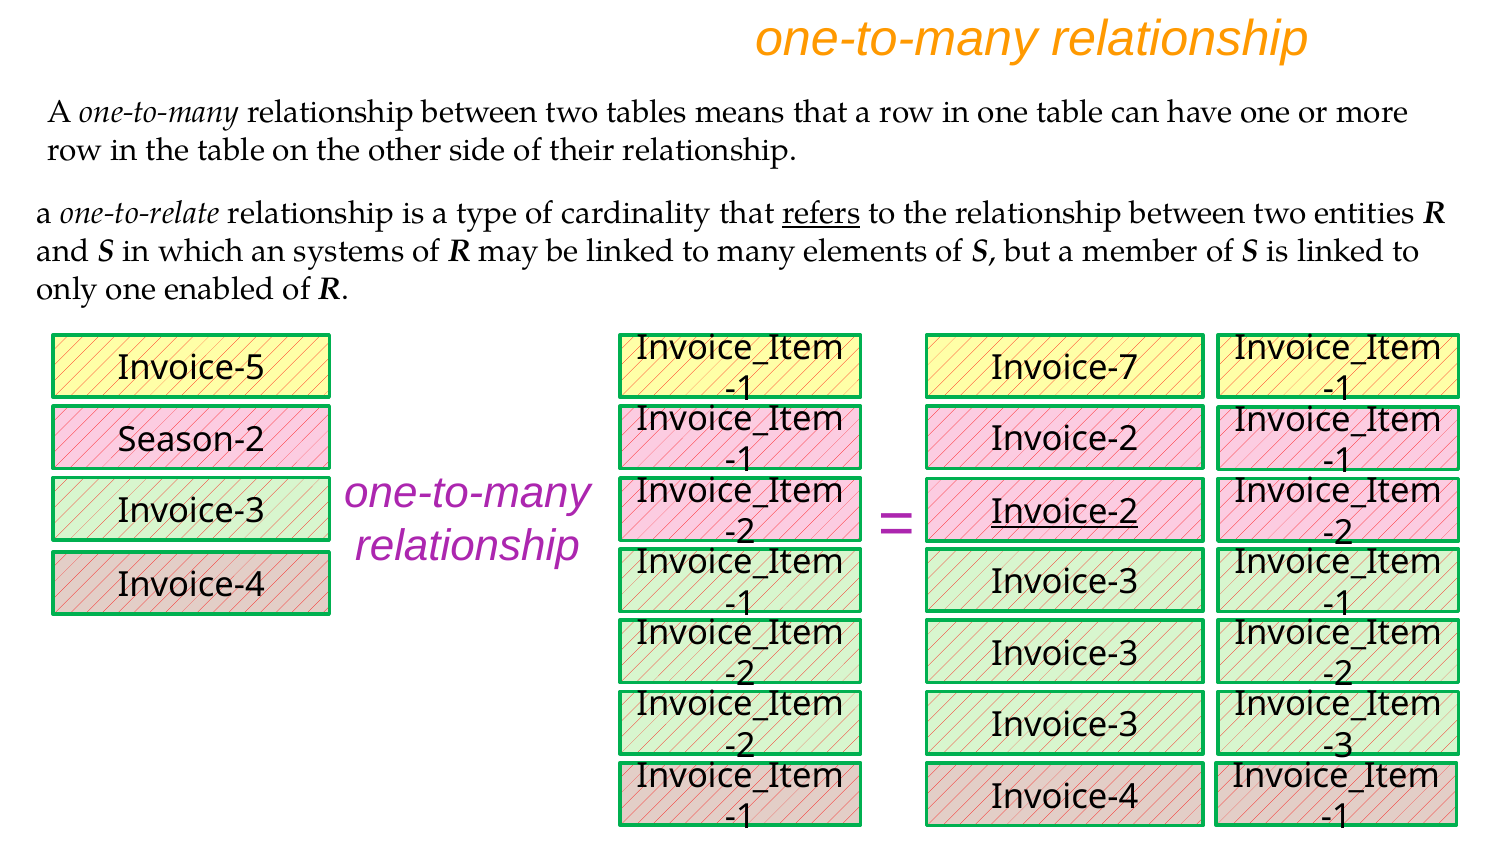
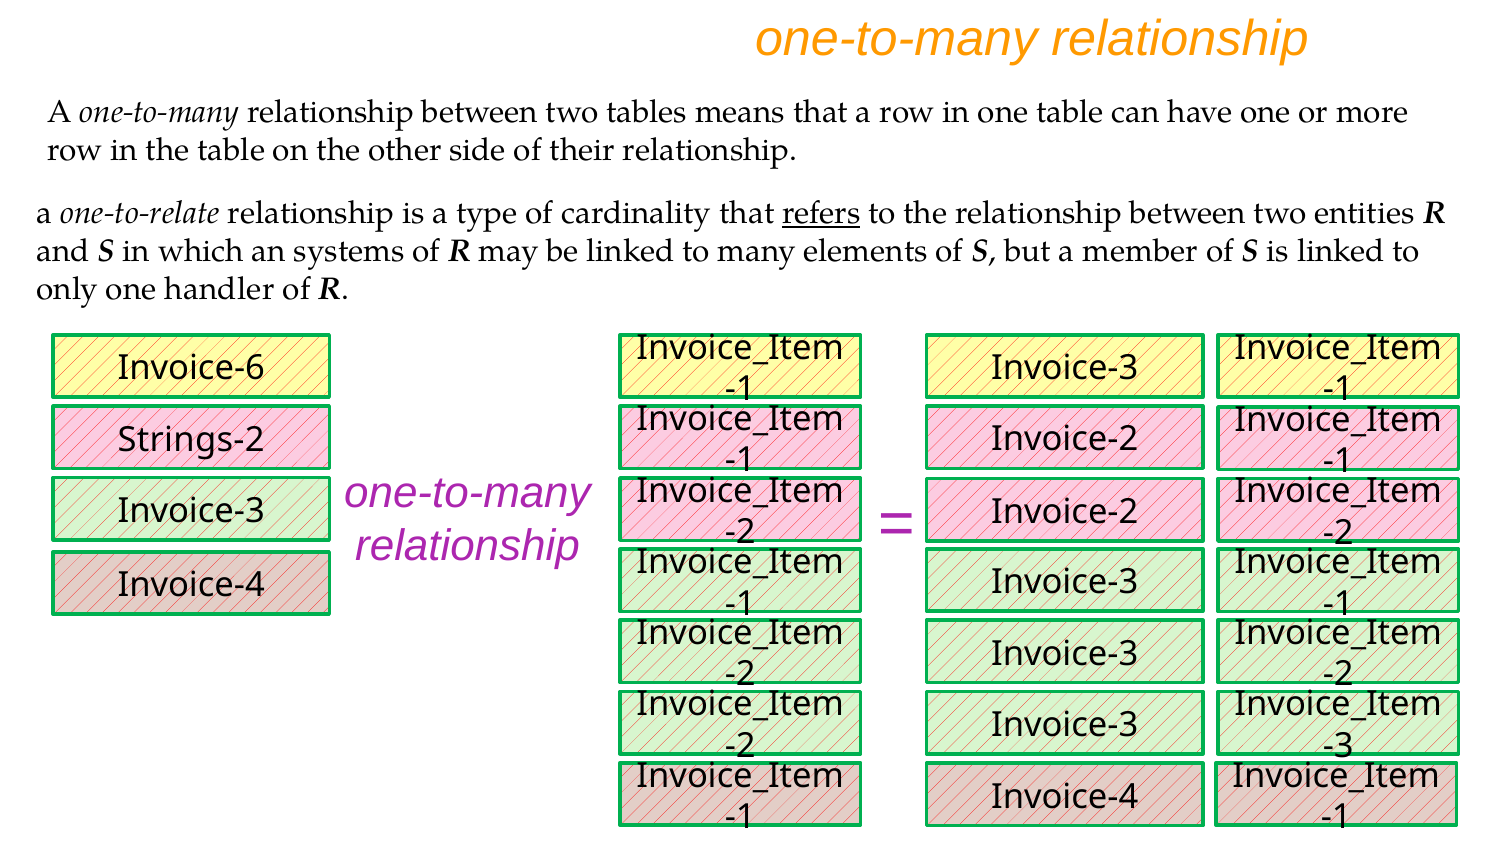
enabled: enabled -> handler (219, 289)
Invoice-5: Invoice-5 -> Invoice-6 (191, 368)
Invoice-7: Invoice-7 -> Invoice-3 (1065, 368)
Season-2: Season-2 -> Strings-2 (191, 440)
Invoice-2 underline: present -> none (1065, 512)
